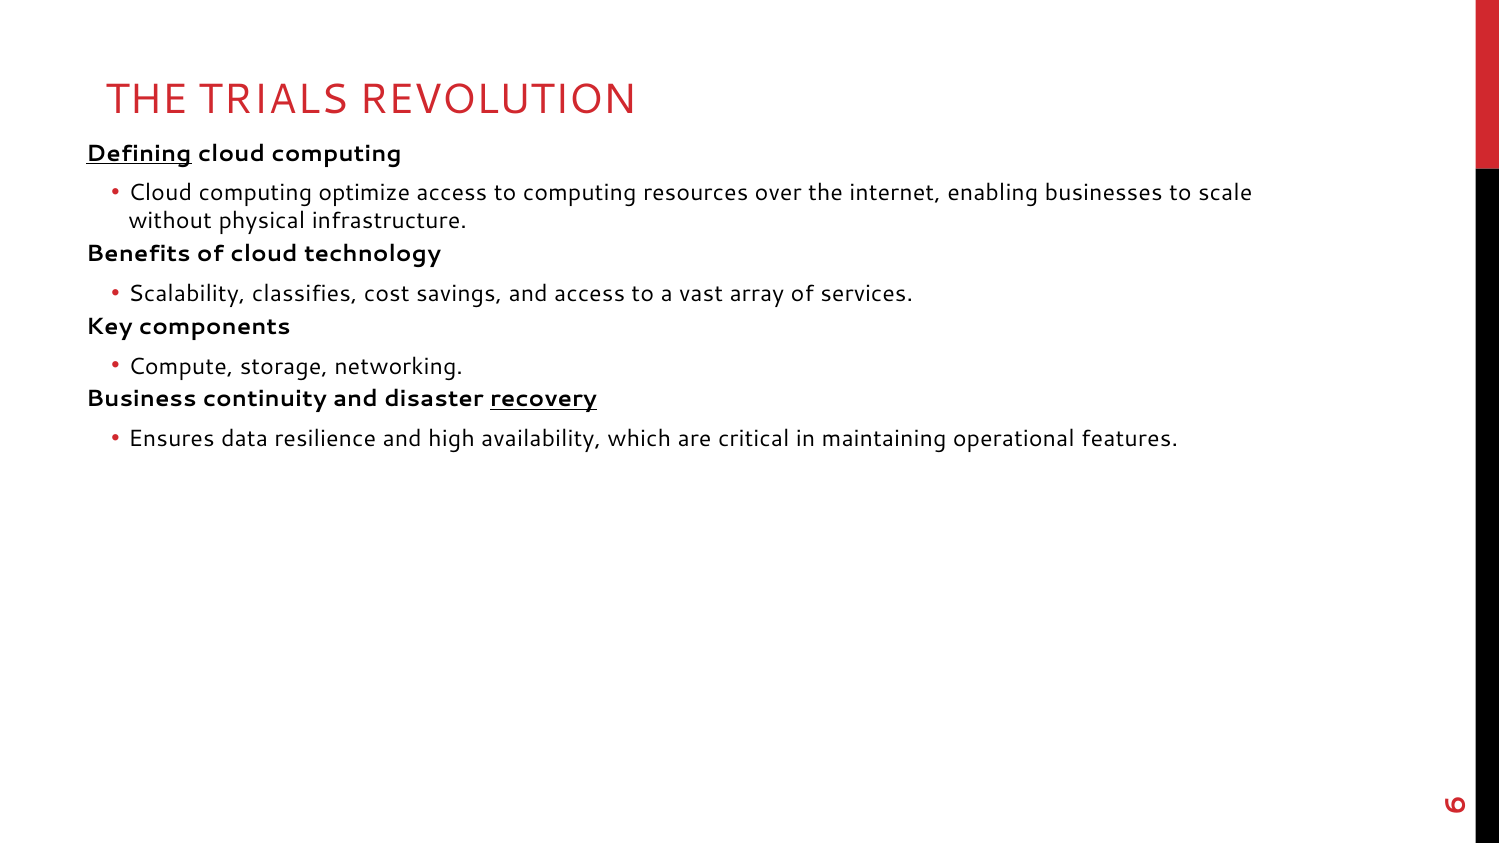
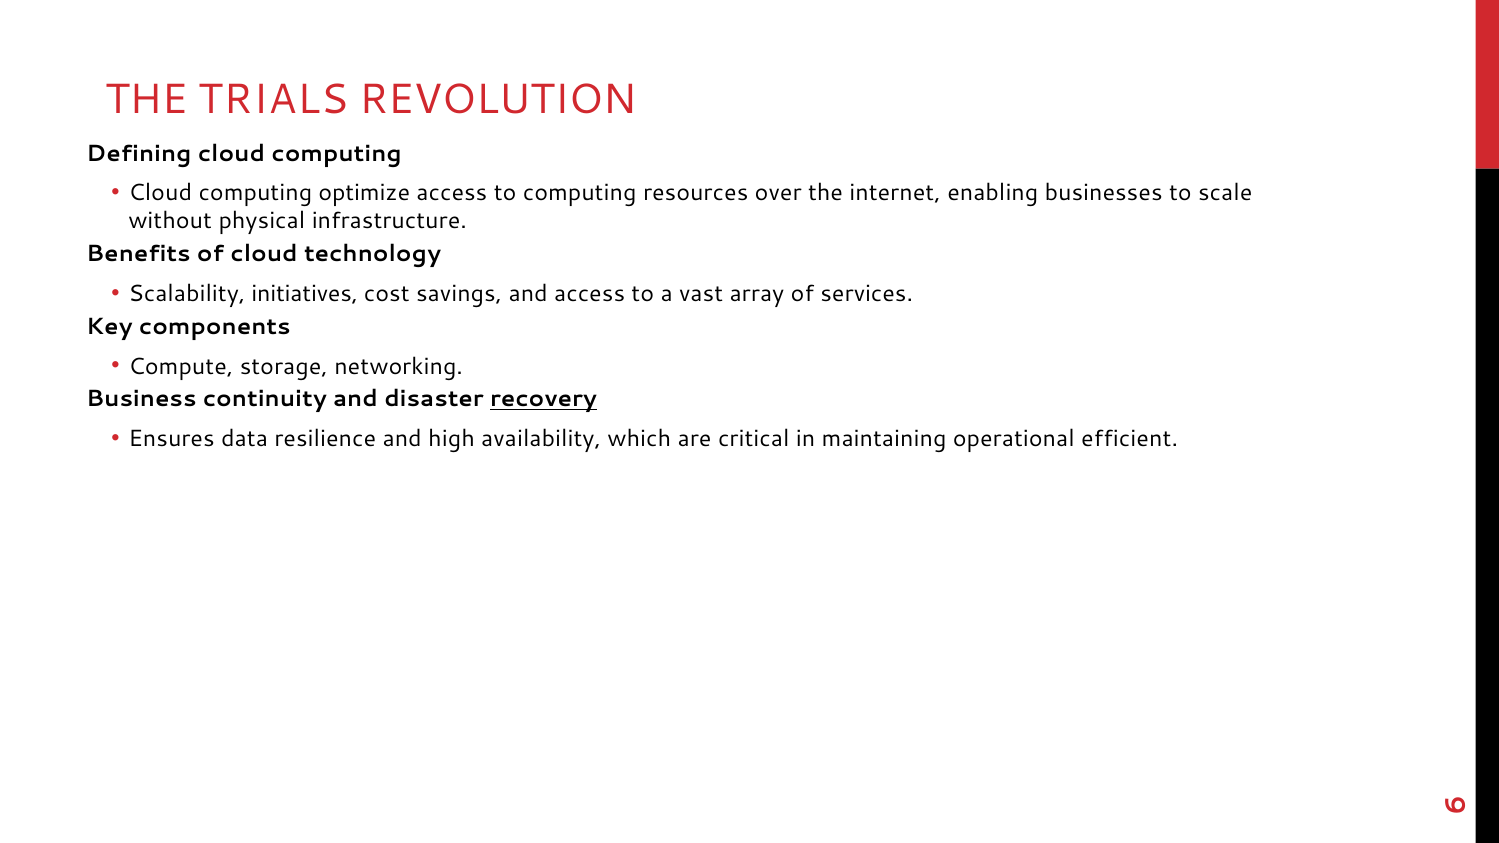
Defining underline: present -> none (139, 153)
classifies: classifies -> initiatives (305, 294)
features: features -> efficient (1130, 439)
